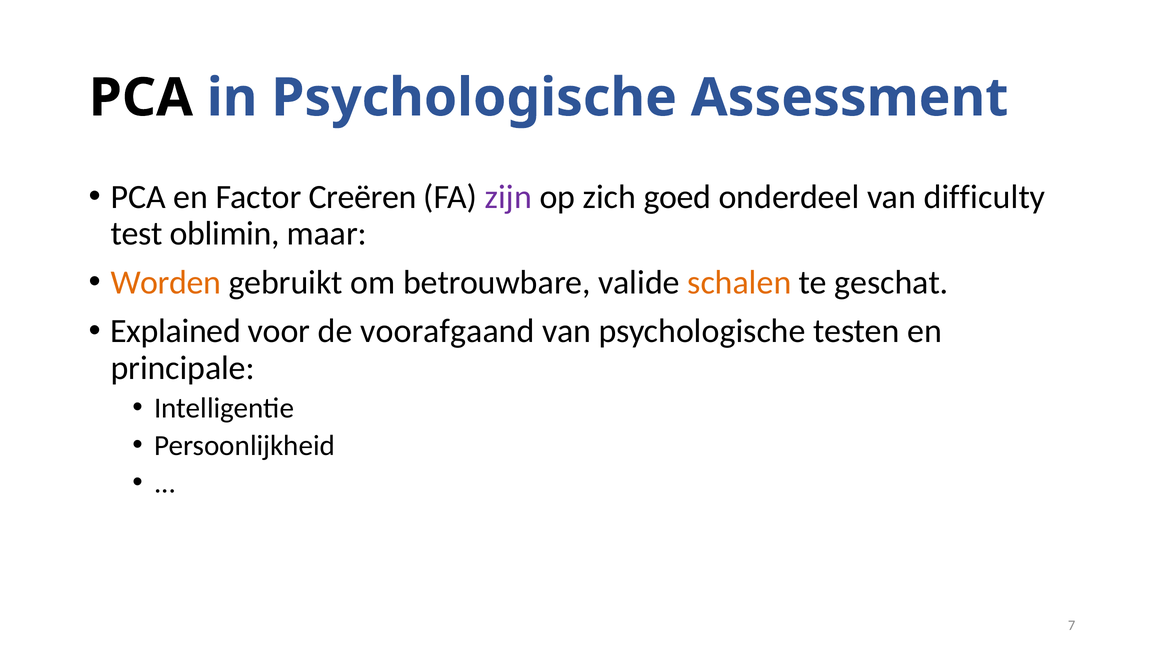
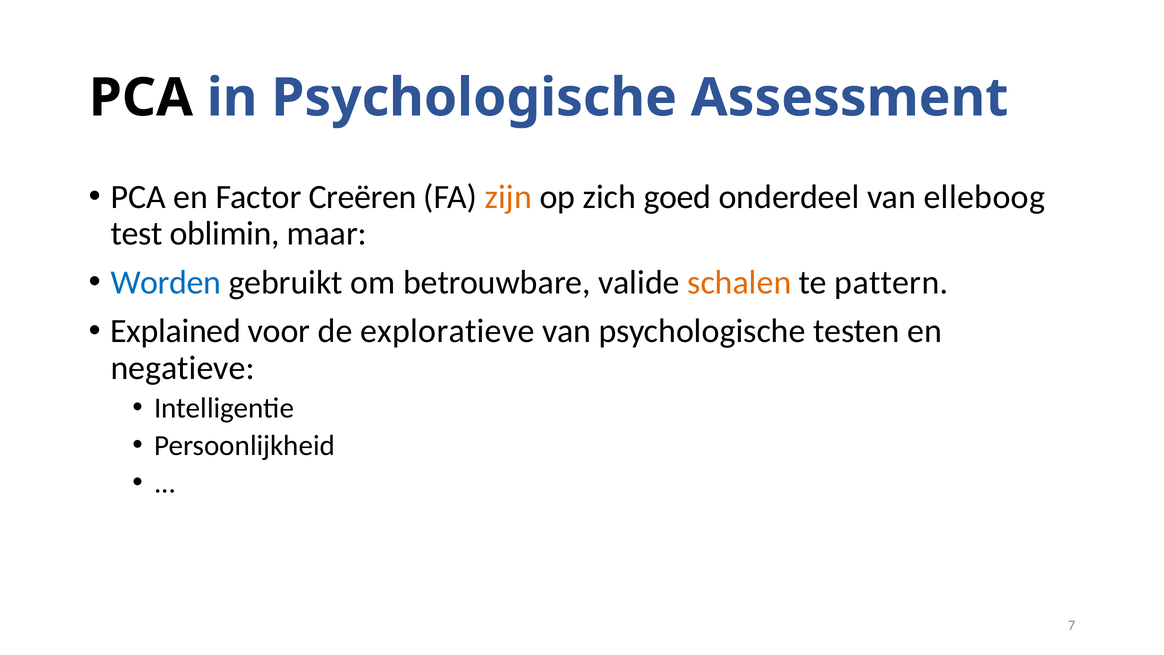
zijn colour: purple -> orange (508, 197)
difficulty: difficulty -> elleboog (984, 197)
Worden colour: orange -> blue (166, 282)
geschat: geschat -> pattern (891, 282)
voorafgaand: voorafgaand -> exploratieve (447, 331)
principale: principale -> negatieve (183, 368)
